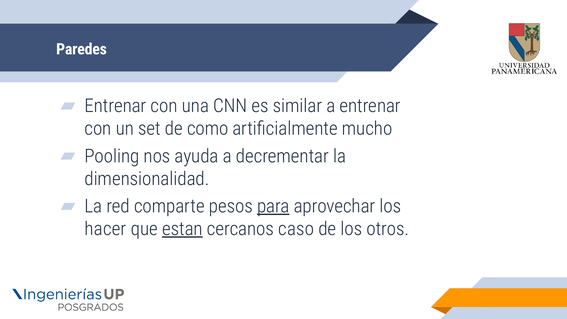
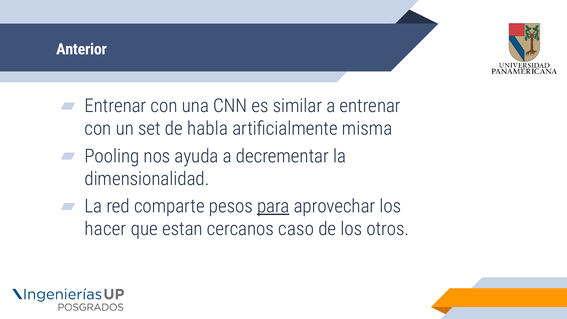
Paredes: Paredes -> Anterior (81, 49)
como: como -> habla (208, 129)
mucho: mucho -> misma (367, 129)
estan underline: present -> none (182, 229)
